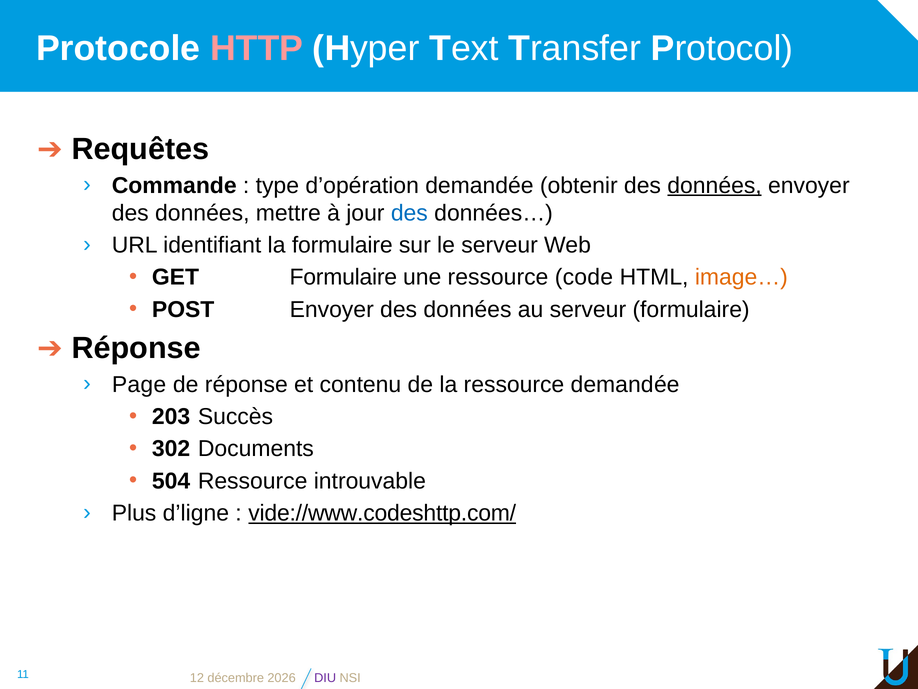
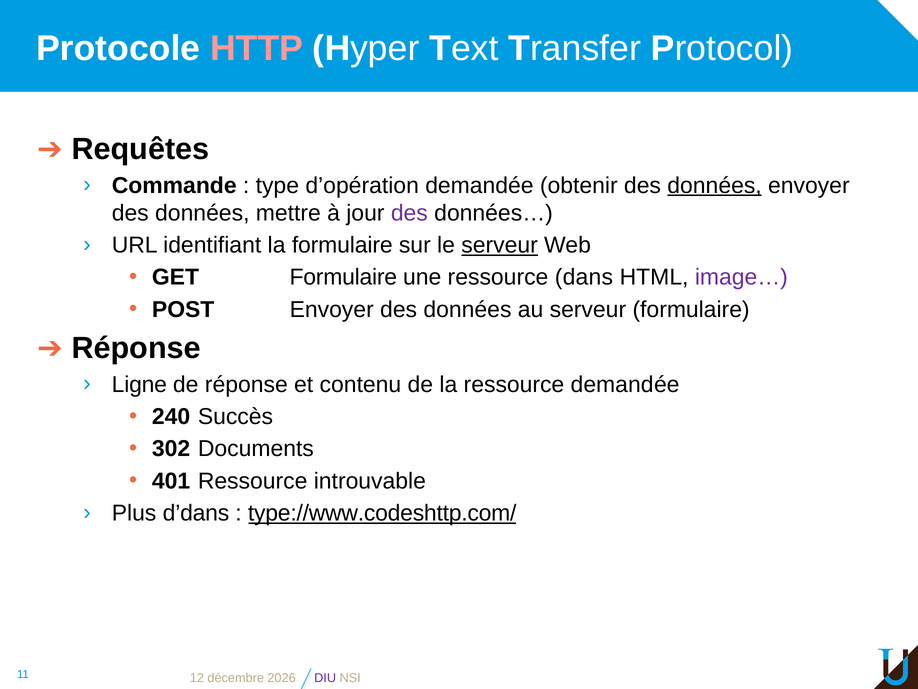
des colour: blue -> purple (409, 213)
serveur underline: none -> present (500, 245)
code: code -> dans (584, 277)
image… colour: orange -> purple (741, 277)
Page: Page -> Ligne (139, 384)
203: 203 -> 240 (171, 416)
504: 504 -> 401 (171, 481)
d’ligne: d’ligne -> d’dans (196, 513)
vide://www.codeshttp.com/: vide://www.codeshttp.com/ -> type://www.codeshttp.com/ (382, 513)
